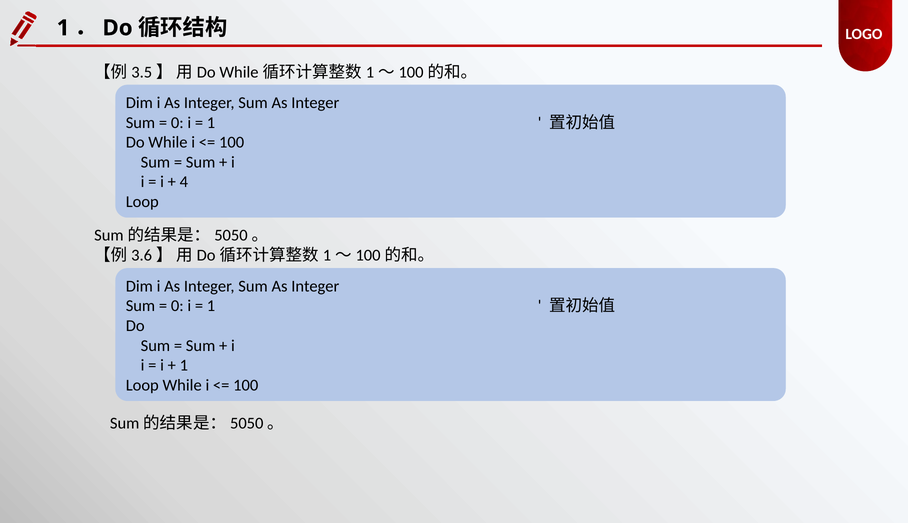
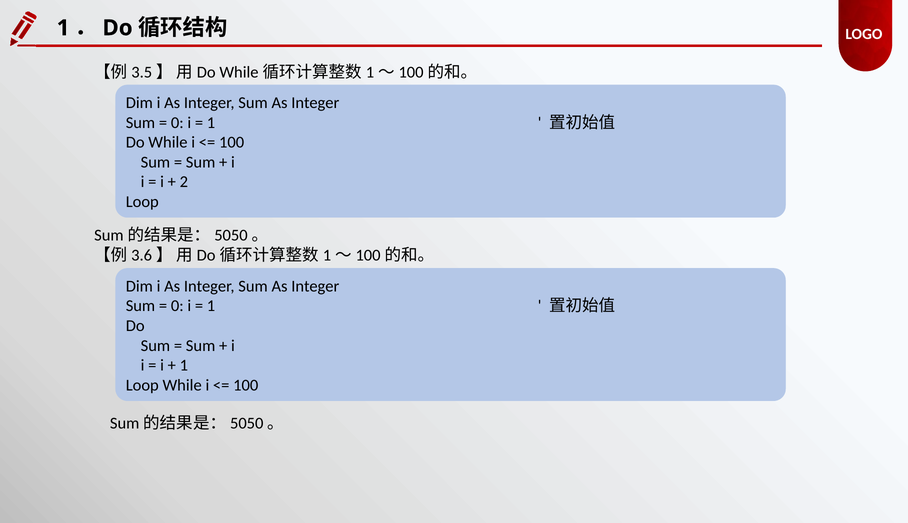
4: 4 -> 2 (184, 182)
